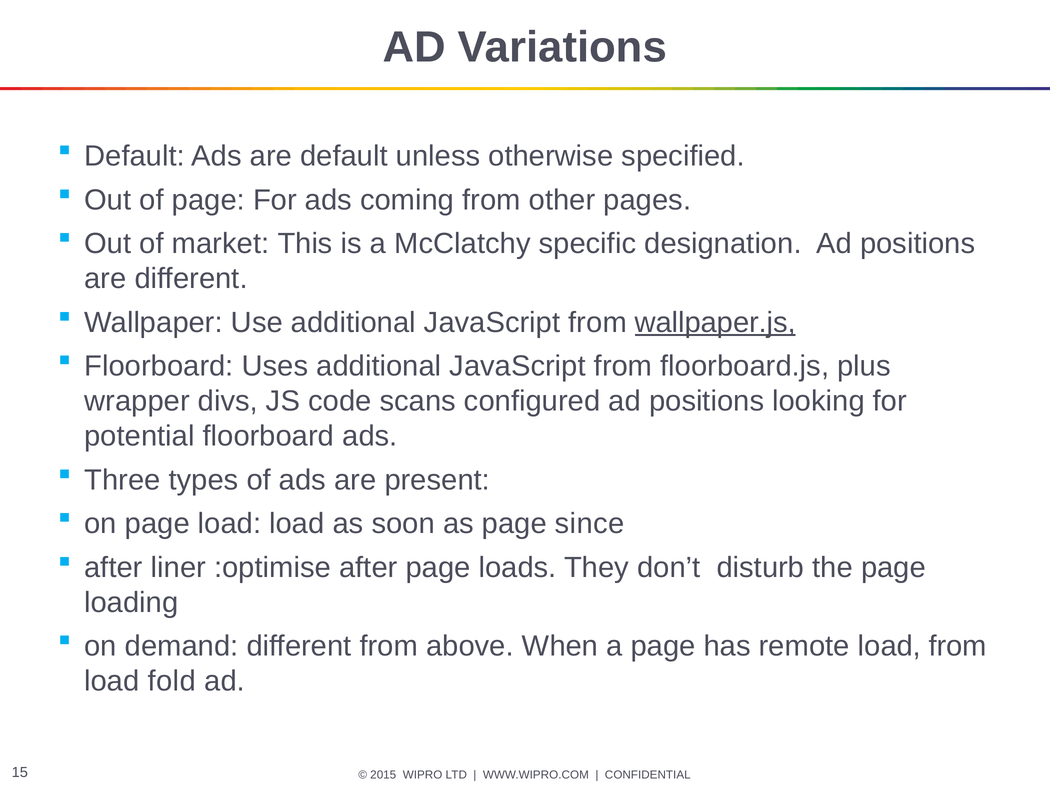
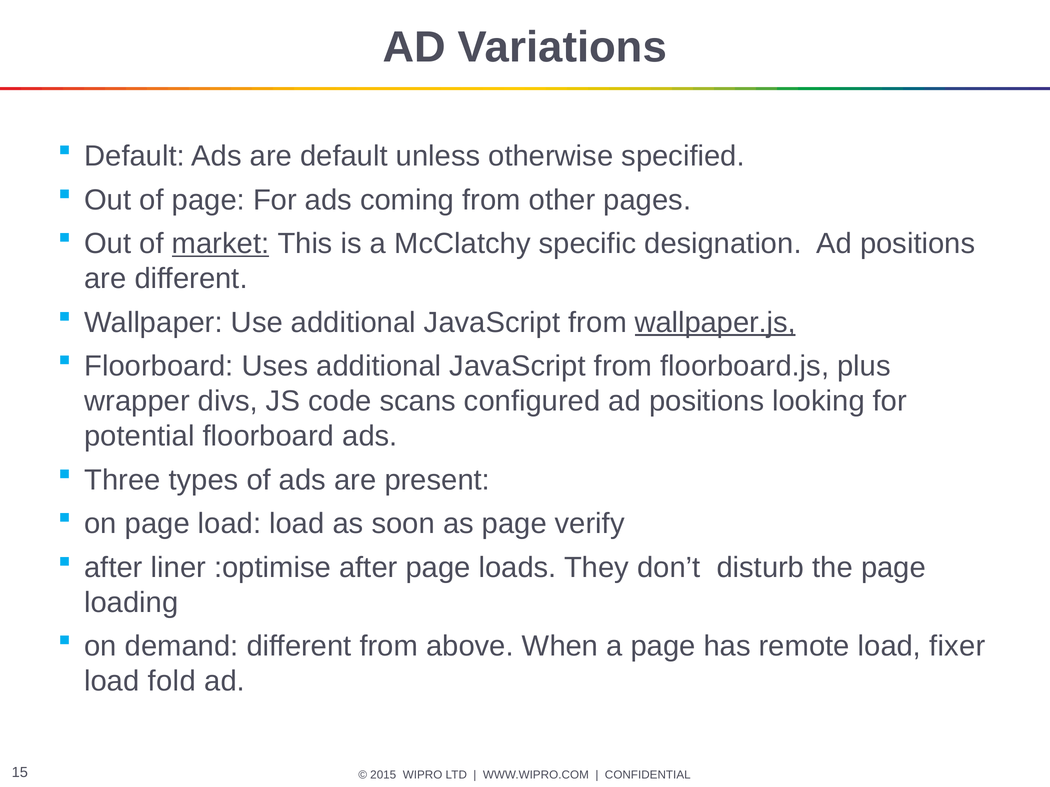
market underline: none -> present (221, 244)
since: since -> verify (590, 524)
load from: from -> fixer (957, 647)
